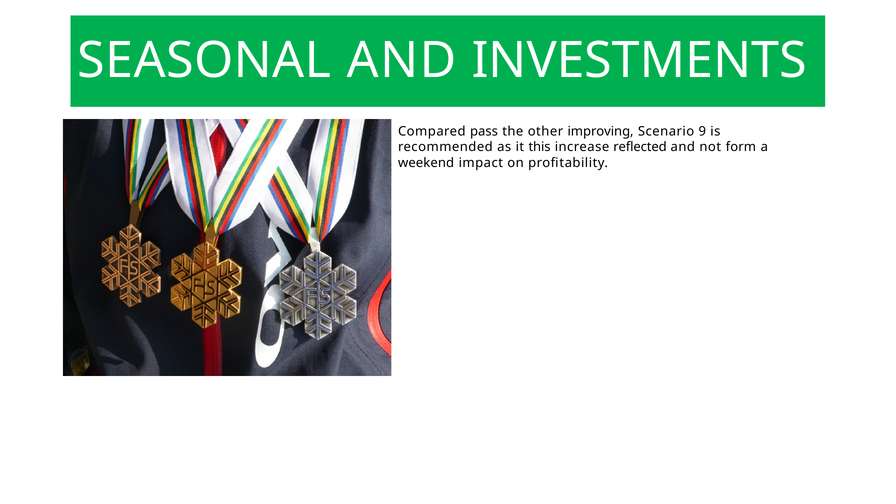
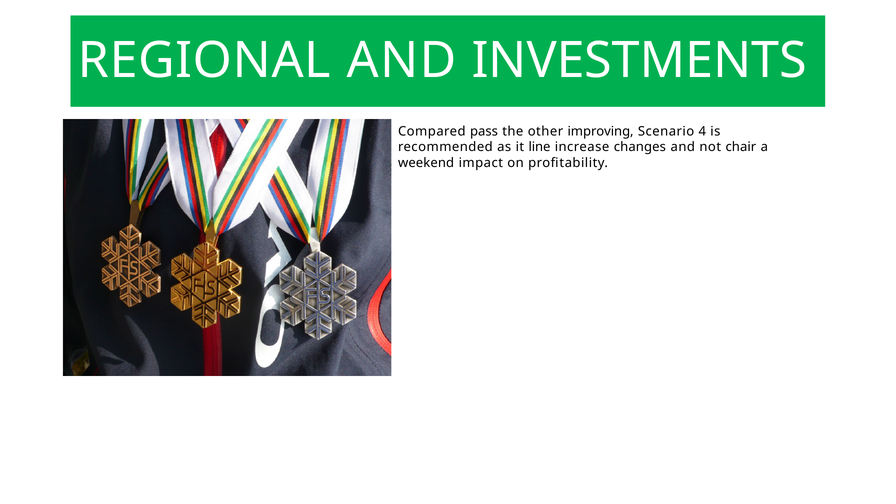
SEASONAL: SEASONAL -> REGIONAL (204, 61)
9: 9 -> 4 (702, 131)
this: this -> line (540, 147)
reflected: reflected -> changes (640, 147)
form: form -> chair (741, 147)
